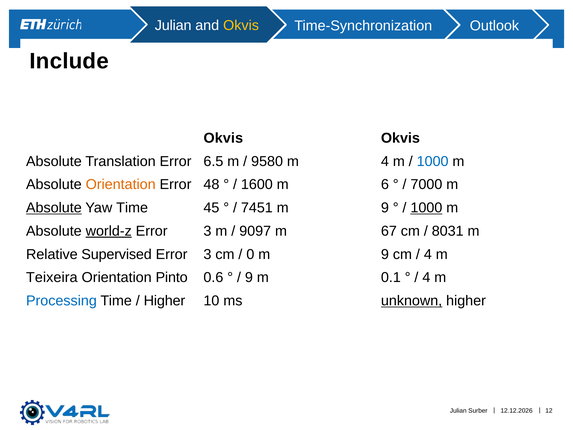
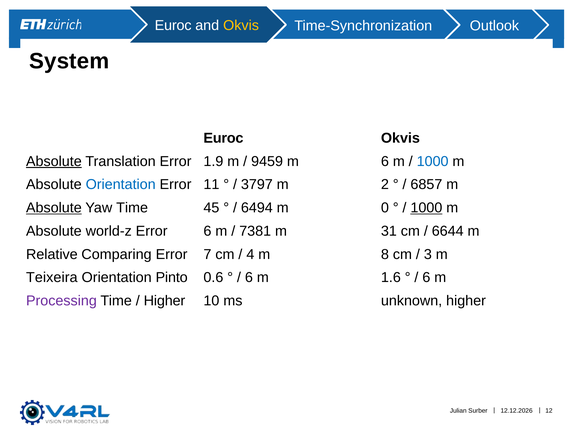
Julian: Julian -> Euroc (173, 25)
Include: Include -> System (69, 61)
Okvis: Okvis -> Euroc (223, 138)
Absolute underline: none -> present (54, 161)
6.5: 6.5 -> 1.9 (213, 161)
9580: 9580 -> 9459 (267, 161)
m 4: 4 -> 6 (385, 161)
Orientation colour: orange -> blue (121, 184)
48: 48 -> 11 (211, 184)
1600: 1600 -> 3797 (257, 184)
6: 6 -> 2 (385, 184)
7000: 7000 -> 6857 (426, 184)
7451: 7451 -> 6494 (257, 208)
9: 9 -> 0 (385, 208)
world-z underline: present -> none (109, 231)
3: 3 -> 6 (207, 231)
9097: 9097 -> 7381 (255, 231)
67: 67 -> 31 (389, 231)
8031: 8031 -> 6644 (448, 231)
Supervised: Supervised -> Comparing (117, 254)
3: 3 -> 7 (207, 254)
0: 0 -> 4 (250, 254)
9: 9 -> 8 (385, 254)
4: 4 -> 3 (428, 254)
9: 9 -> 6 (249, 277)
0.1: 0.1 -> 1.6 (391, 277)
4: 4 -> 6 (426, 277)
Processing colour: blue -> purple (61, 301)
unknown underline: present -> none (412, 301)
